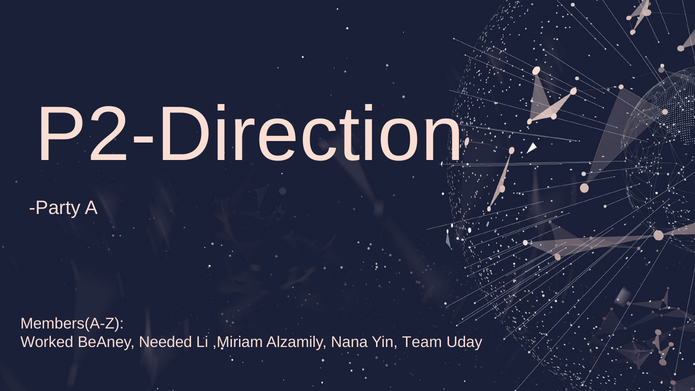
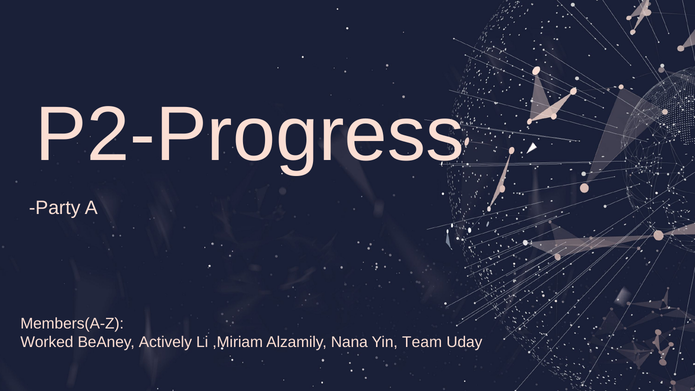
P2-Direction: P2-Direction -> P2-Progress (250, 135)
Needed: Needed -> Actively (165, 342)
